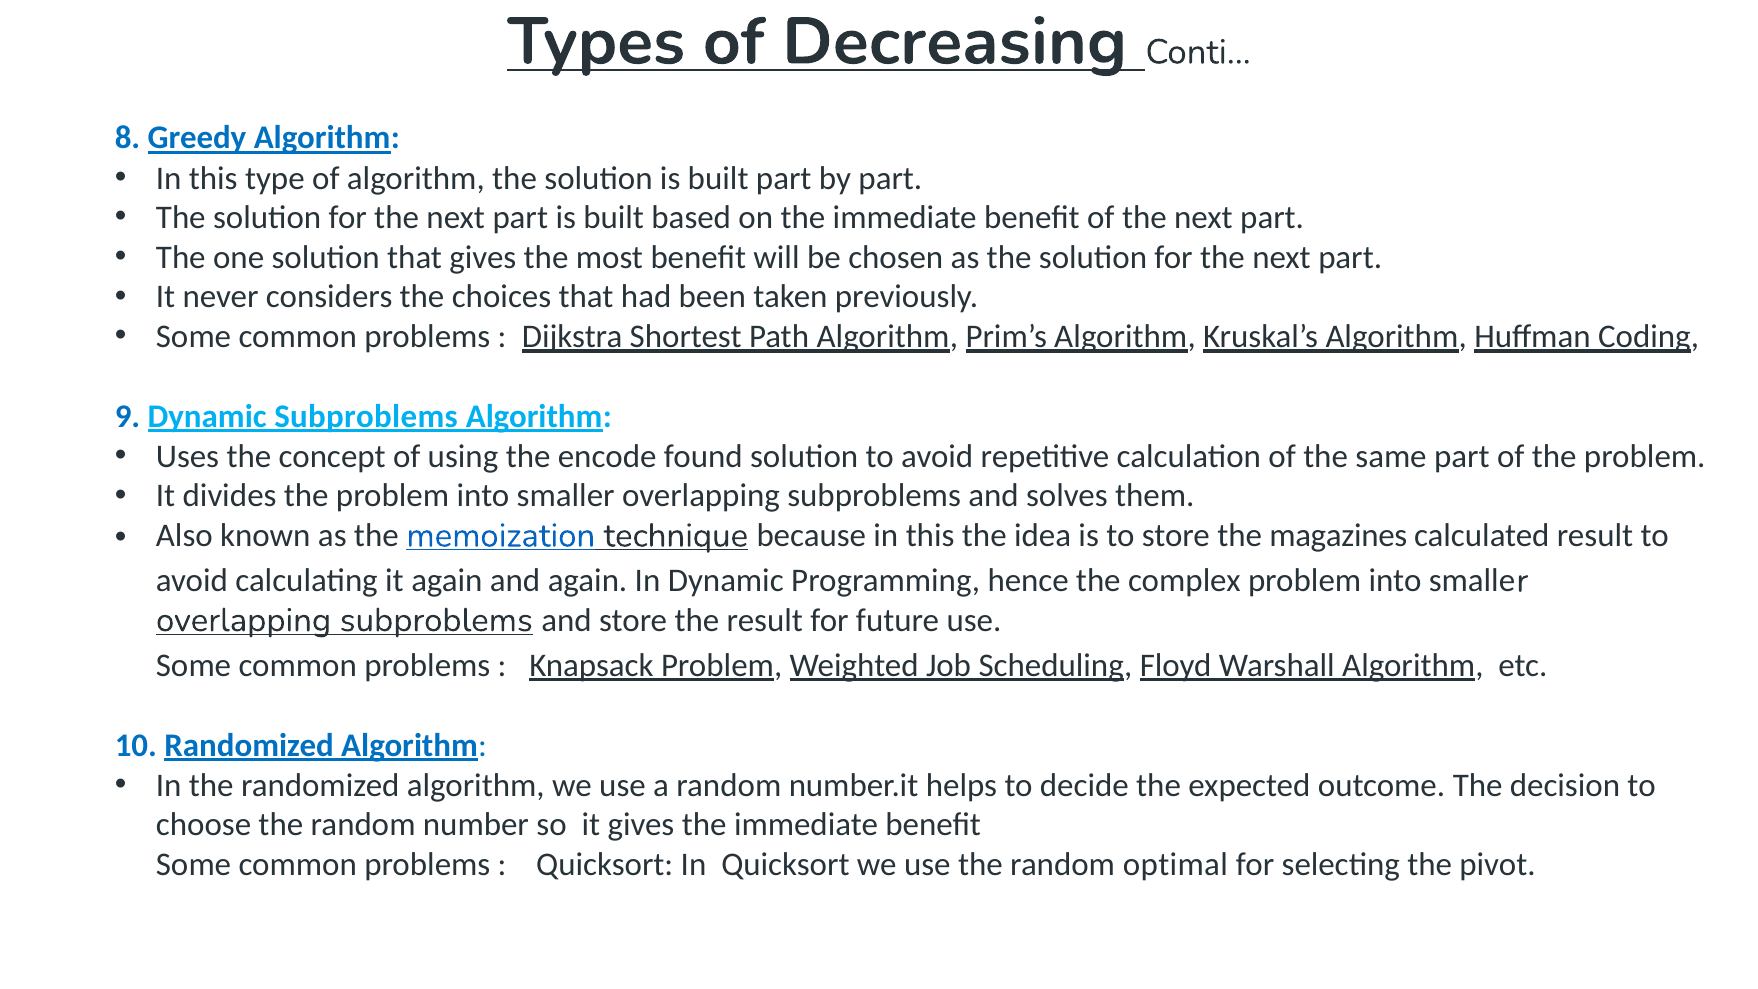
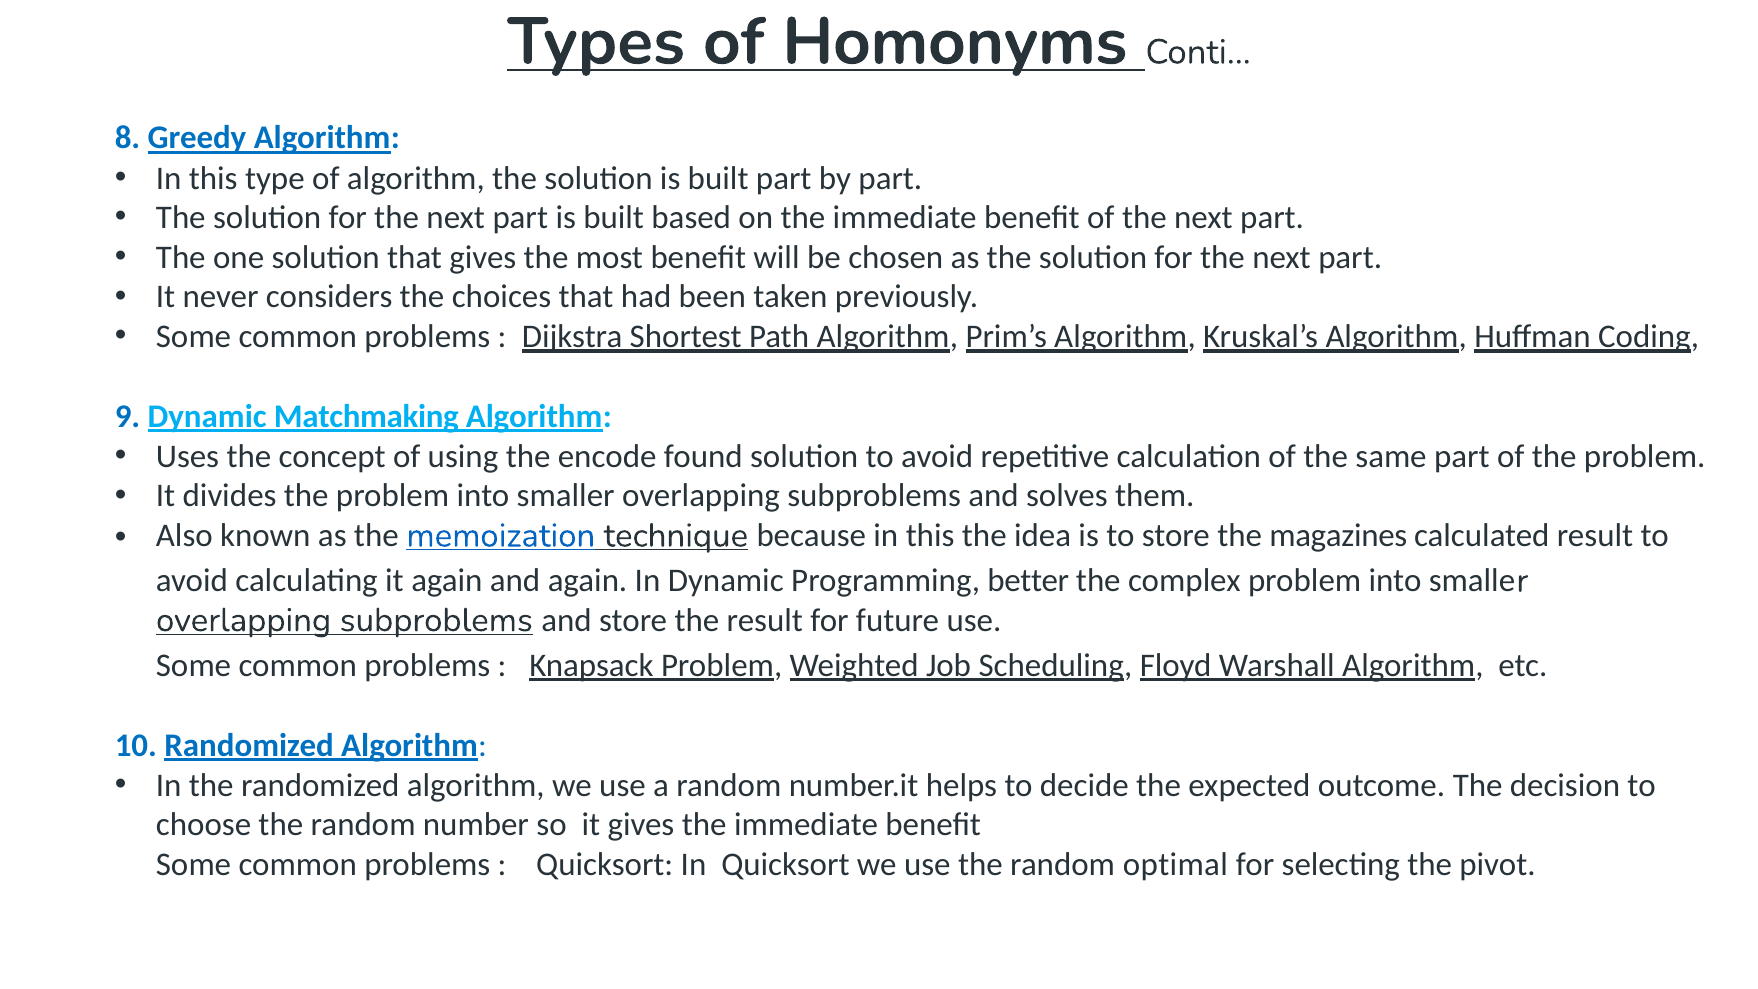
Decreasing: Decreasing -> Homonyms (955, 42)
Dynamic Subproblems: Subproblems -> Matchmaking (366, 416)
hence: hence -> better (1028, 581)
